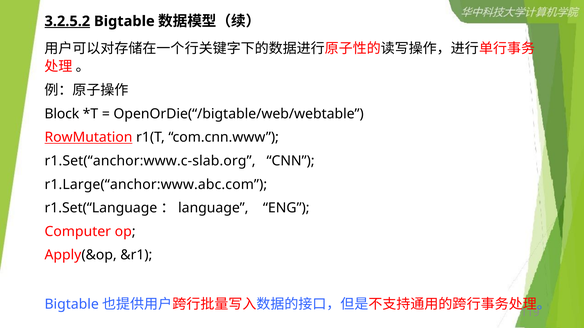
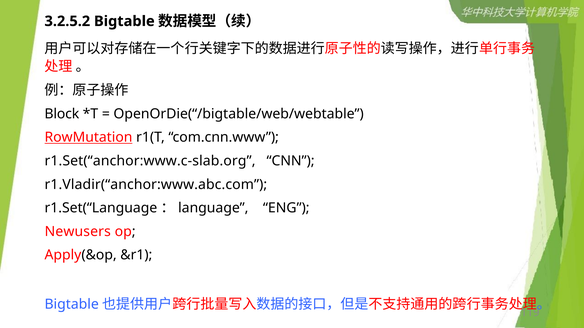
3.2.5.2 underline: present -> none (67, 21)
r1.Large(“anchor:www.abc.com: r1.Large(“anchor:www.abc.com -> r1.Vladir(“anchor:www.abc.com (156, 185)
Computer: Computer -> Newusers (78, 232)
